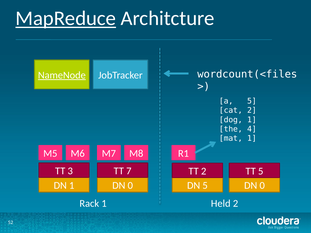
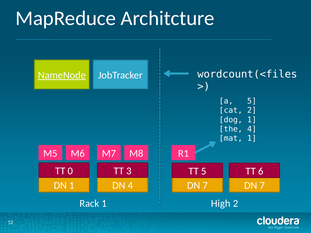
MapReduce underline: present -> none (66, 18)
3: 3 -> 0 (70, 171)
7: 7 -> 3 (129, 171)
TT 2: 2 -> 5 (204, 171)
TT 5: 5 -> 6 (261, 171)
0: 0 -> 4 (130, 186)
5: 5 -> 7 (205, 186)
0: 0 -> 7 (262, 186)
Held: Held -> High (221, 204)
